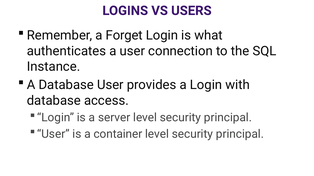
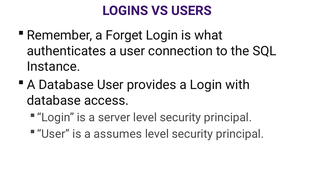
container: container -> assumes (118, 134)
